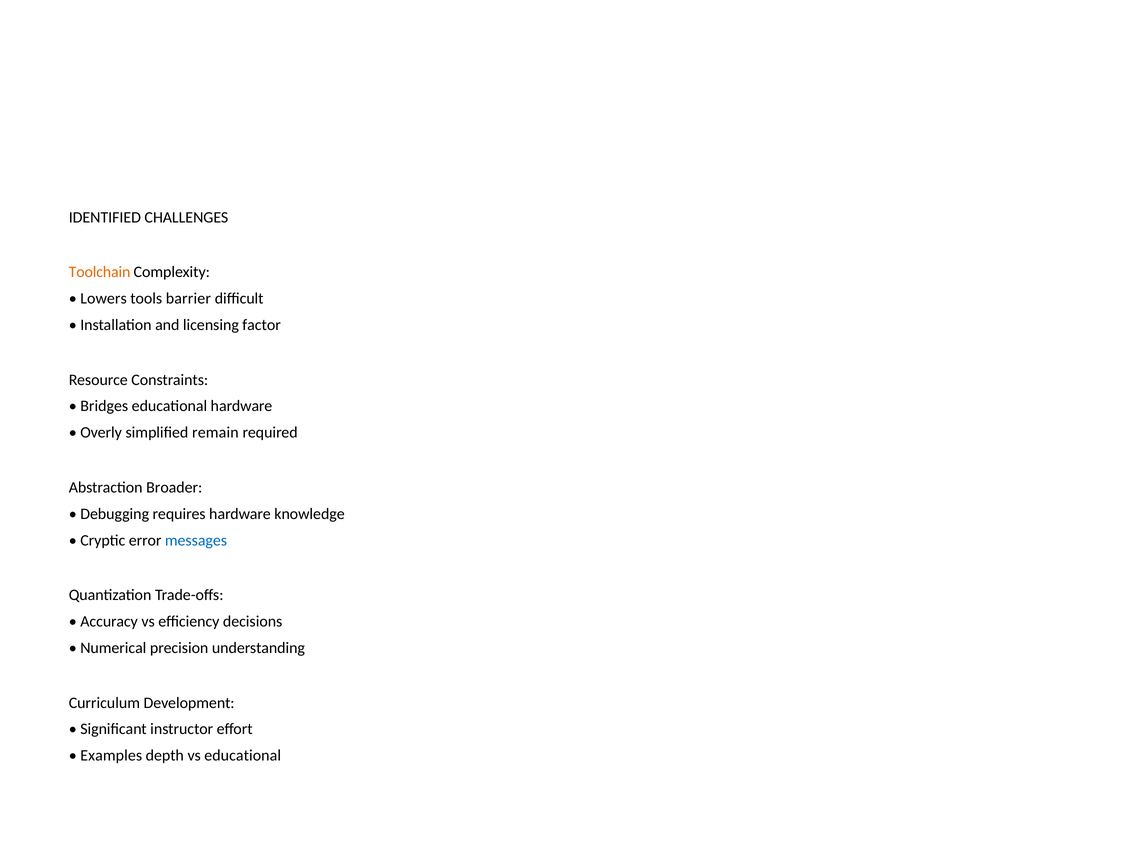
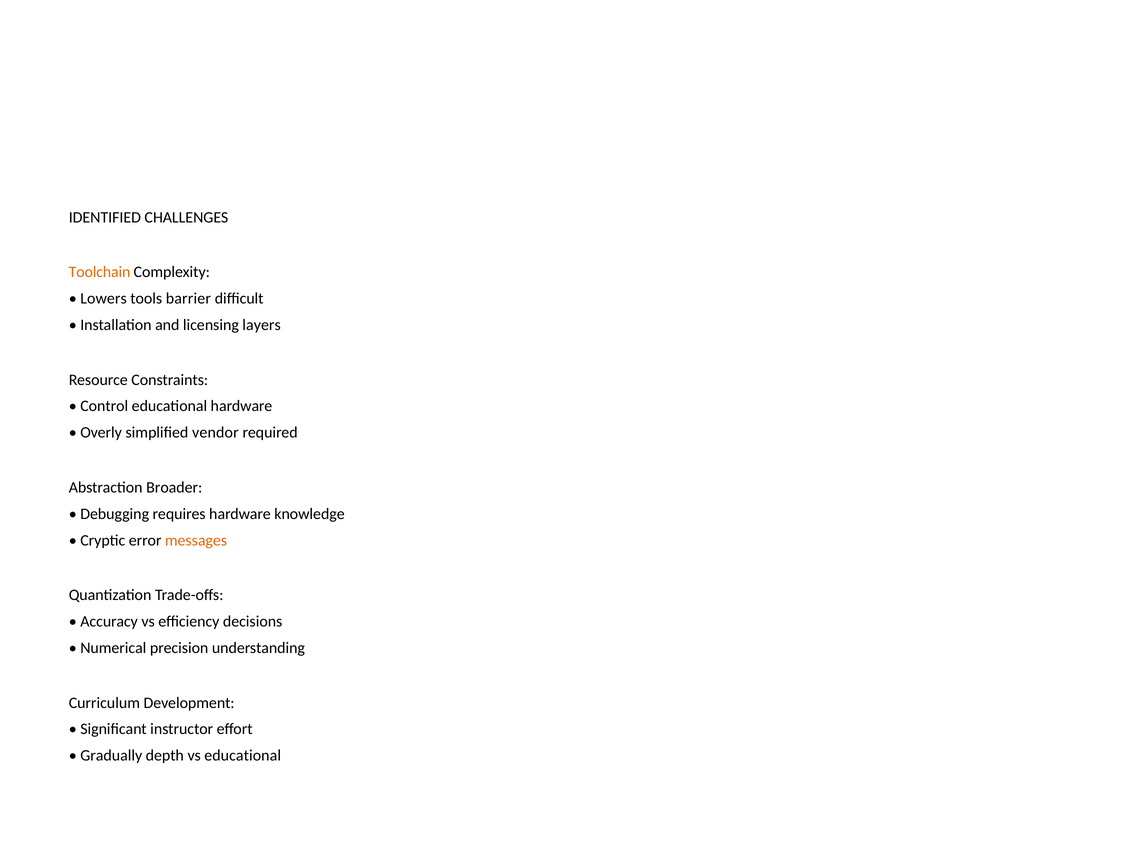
factor: factor -> layers (262, 325)
Bridges: Bridges -> Control (104, 406)
remain: remain -> vendor (215, 432)
messages colour: blue -> orange (196, 540)
Examples: Examples -> Gradually (111, 755)
